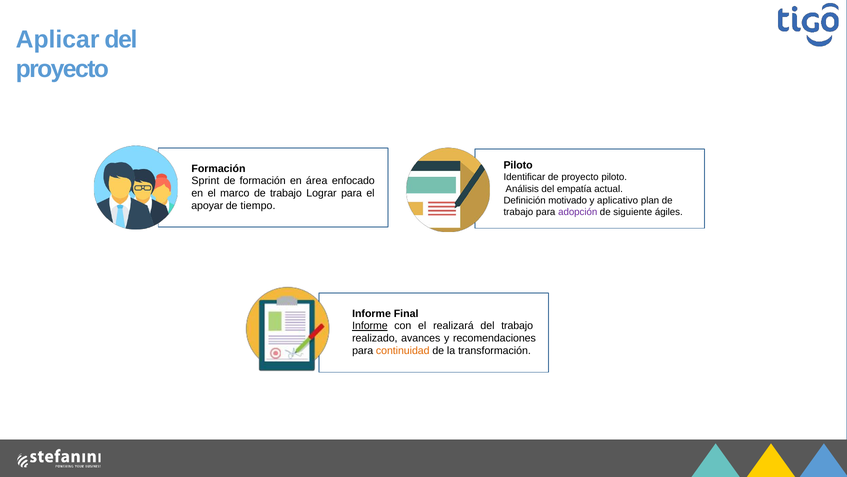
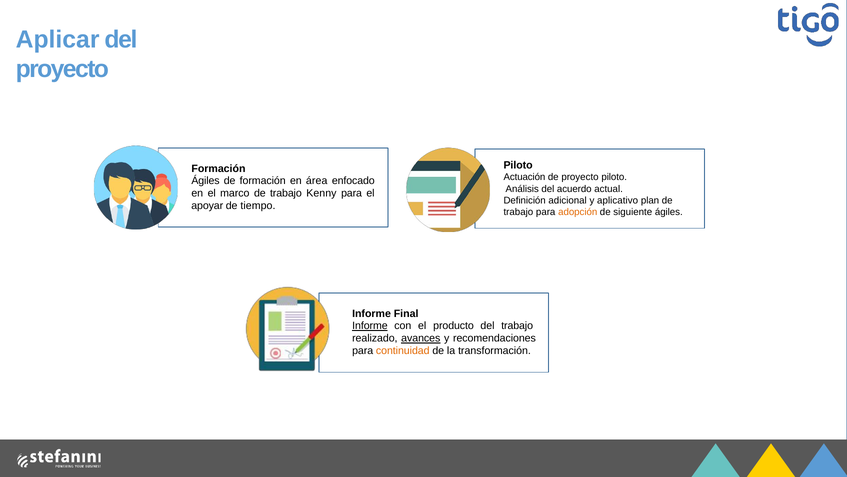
Identificar: Identificar -> Actuación (524, 177)
Sprint: Sprint -> Ágiles (206, 181)
empatía: empatía -> acuerdo (574, 189)
Lograr: Lograr -> Kenny (321, 193)
motivado: motivado -> adicional (568, 200)
adopción colour: purple -> orange (578, 212)
realizará: realizará -> producto (454, 326)
avances underline: none -> present (421, 338)
